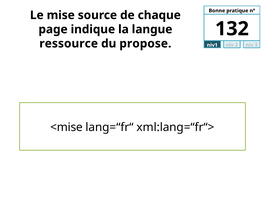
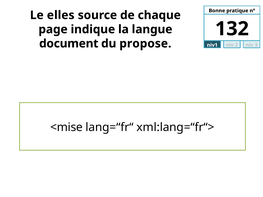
mise: mise -> elles (61, 15)
ressource: ressource -> document (69, 44)
